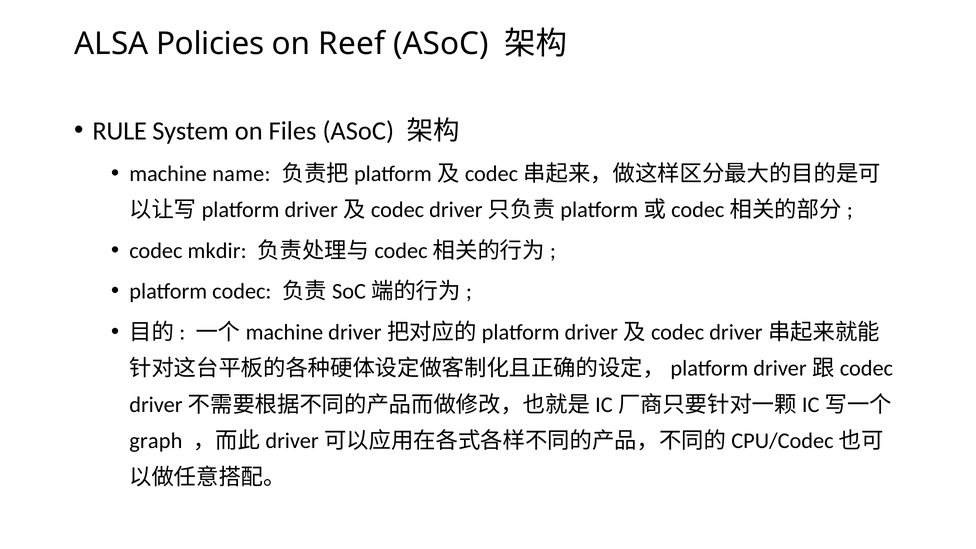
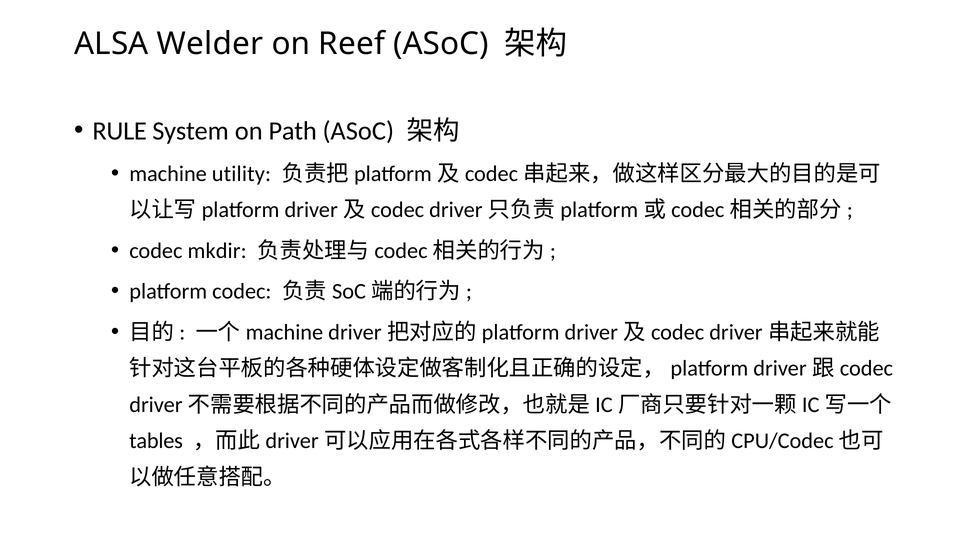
Policies: Policies -> Welder (210, 44)
Files: Files -> Path (293, 131)
name: name -> utility (241, 174)
graph: graph -> tables (156, 441)
